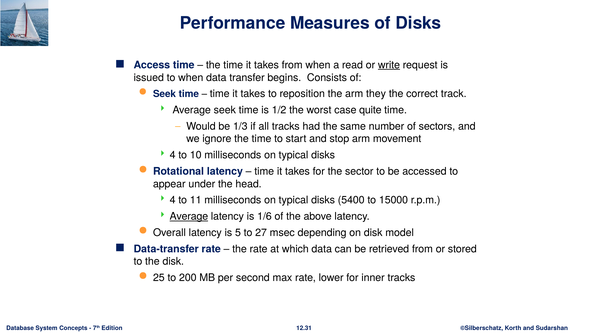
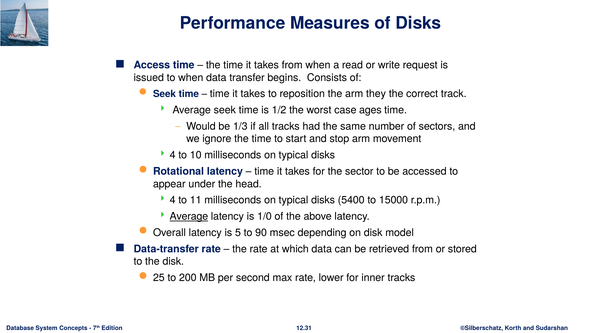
write underline: present -> none (389, 65)
quite: quite -> ages (370, 110)
1/6: 1/6 -> 1/0 (264, 216)
27: 27 -> 90 (261, 232)
